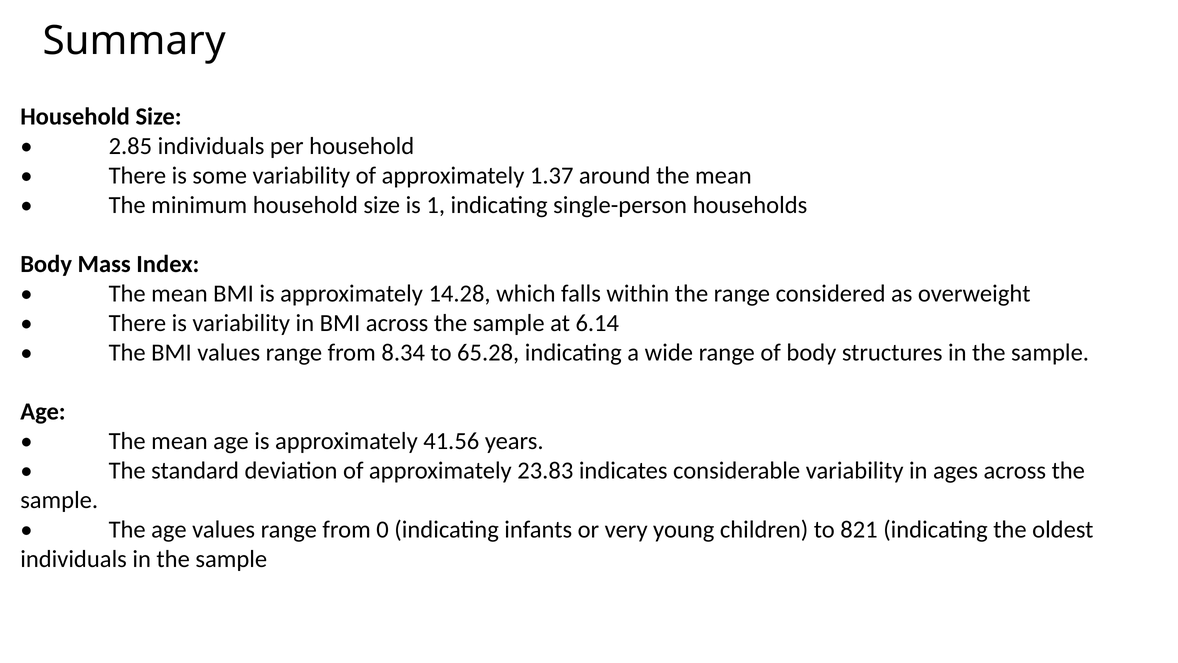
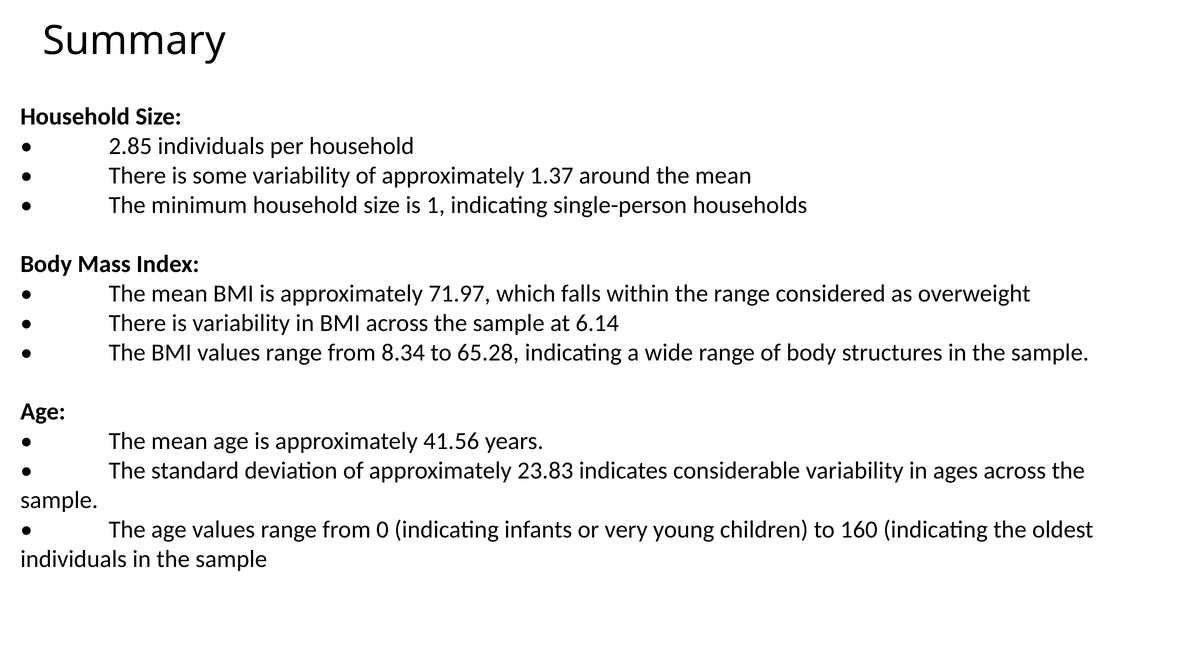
14.28: 14.28 -> 71.97 (460, 294)
821: 821 -> 160 (859, 529)
